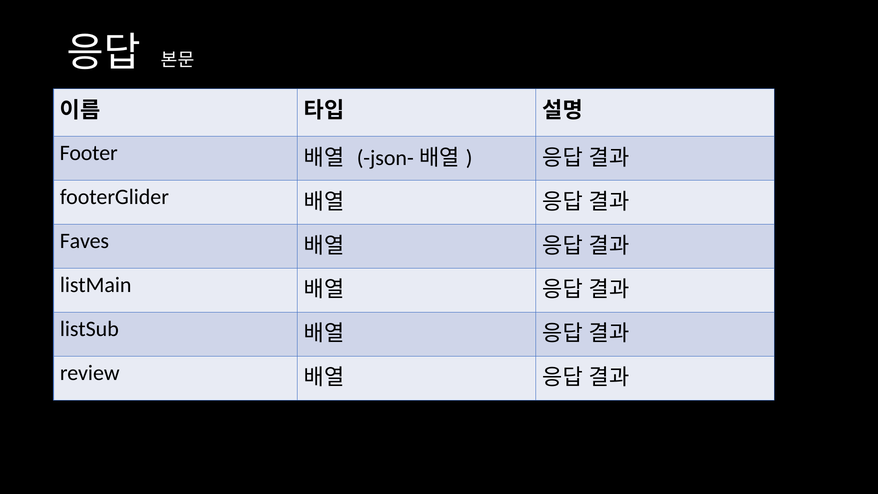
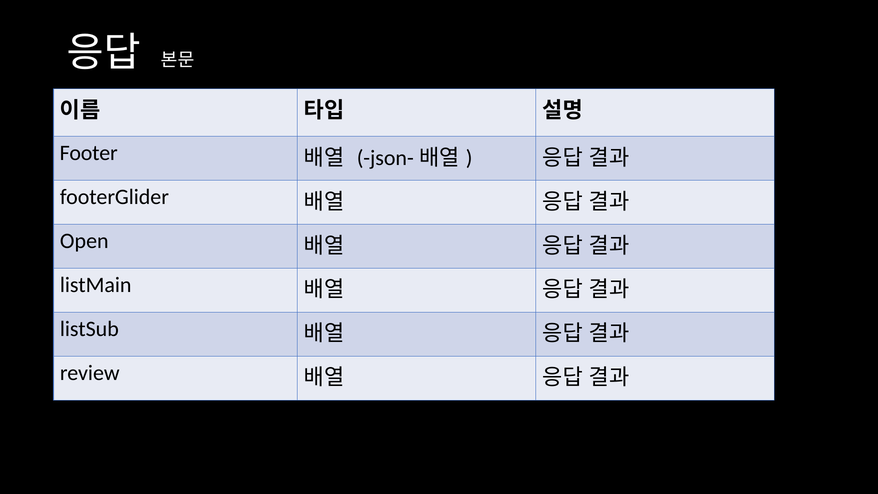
Faves: Faves -> Open (84, 241)
